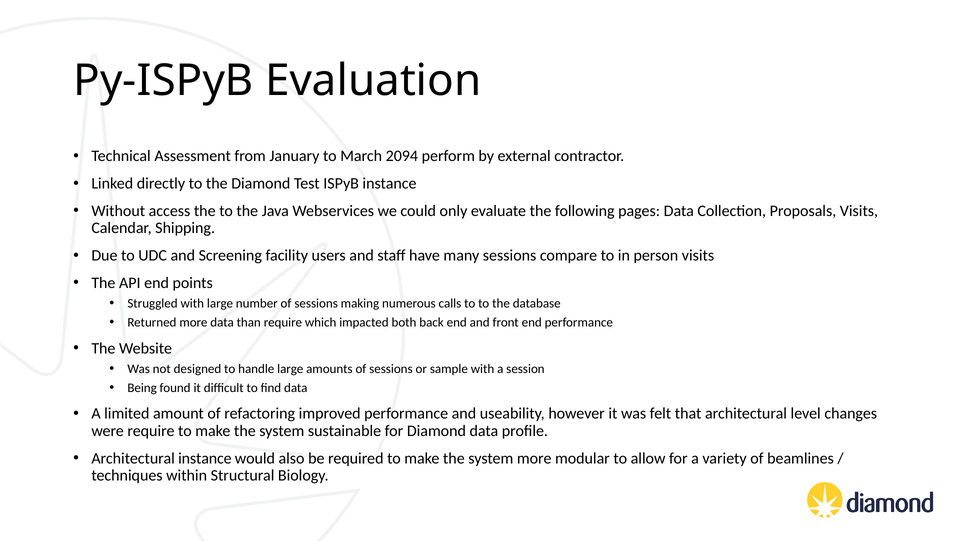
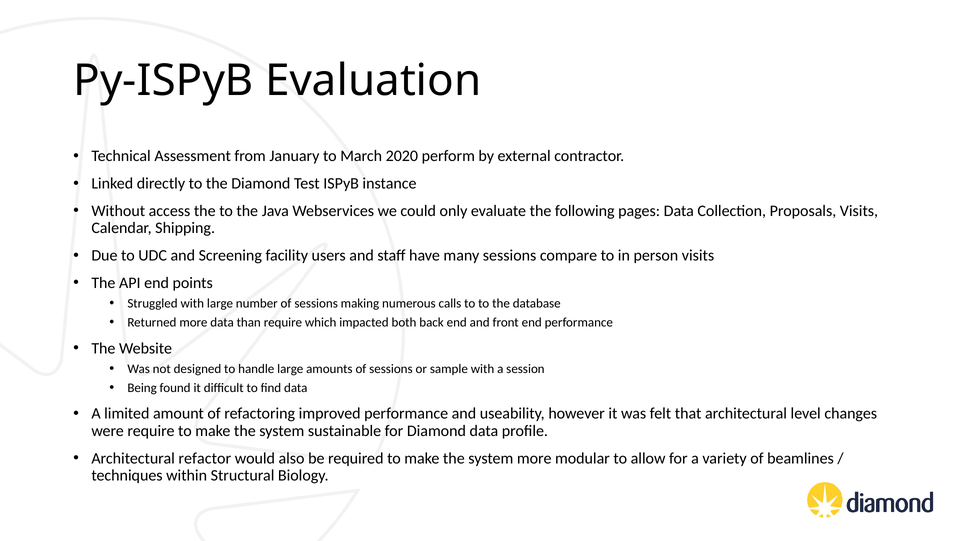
2094: 2094 -> 2020 (402, 156)
Architectural instance: instance -> refactor (205, 458)
